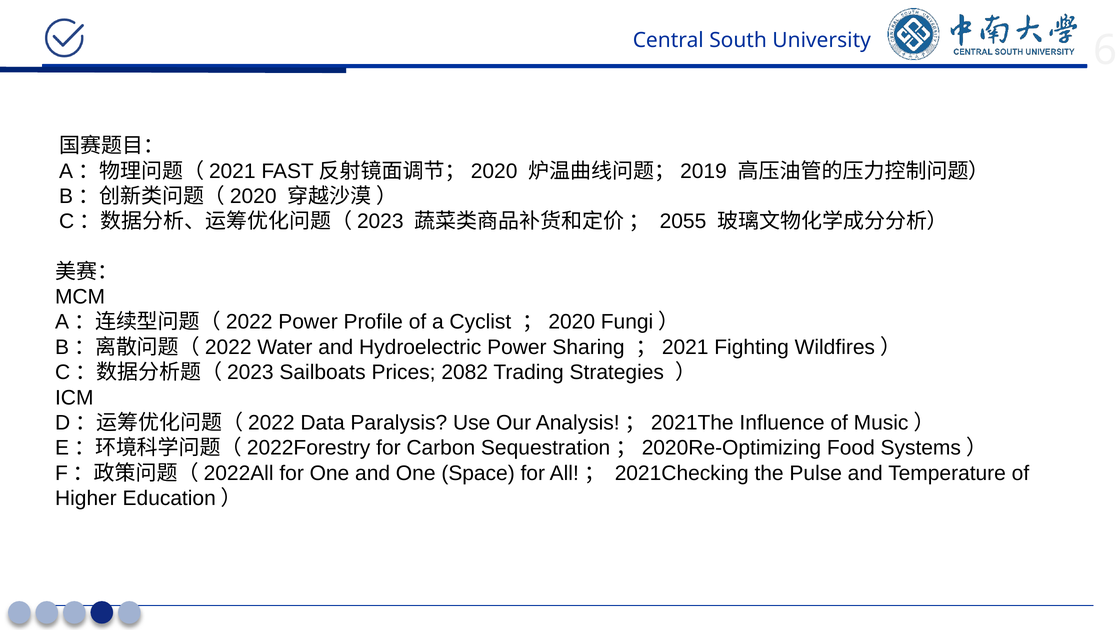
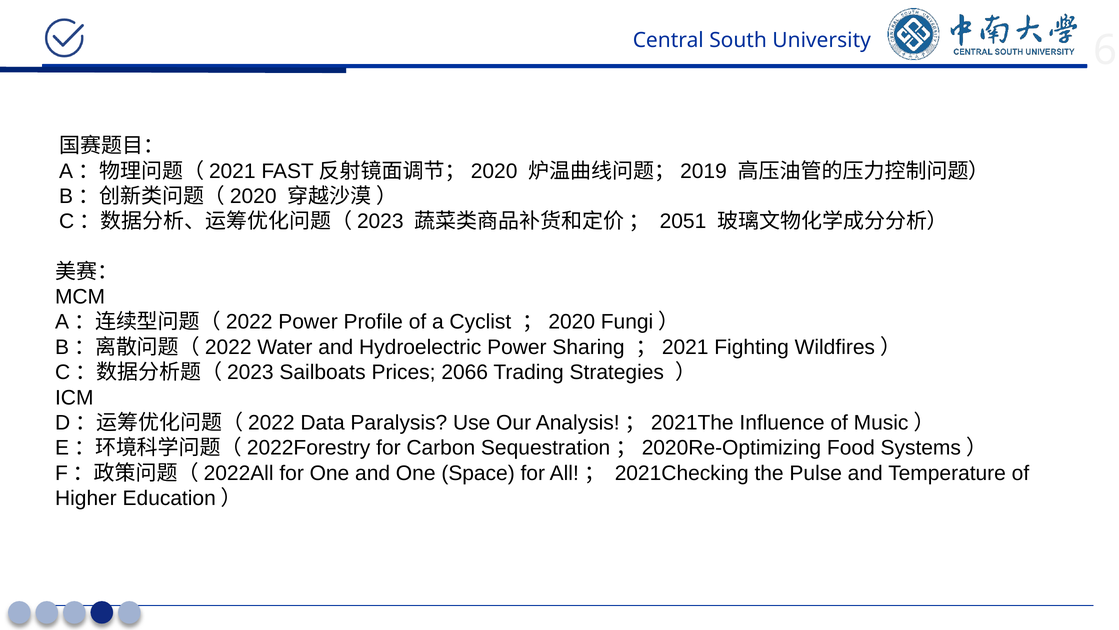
2055: 2055 -> 2051 (683, 221)
2082: 2082 -> 2066 (465, 372)
